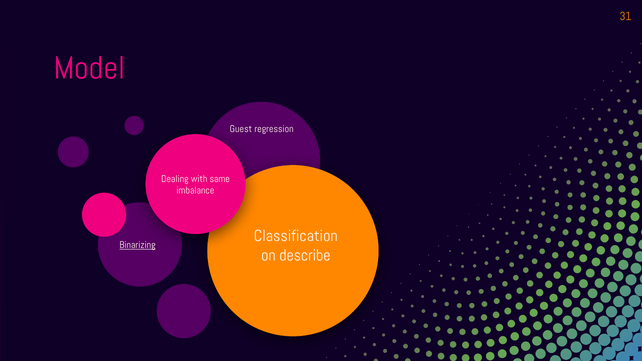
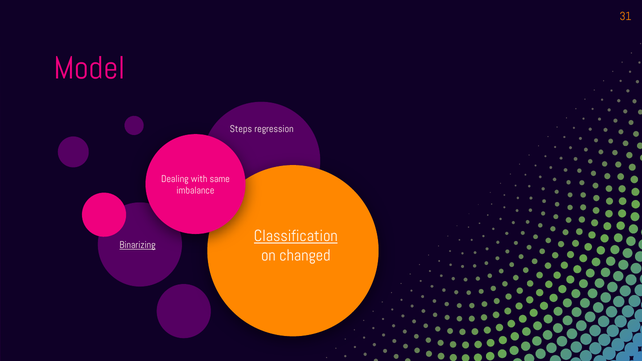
Guest: Guest -> Steps (241, 129)
Classification underline: none -> present (296, 236)
describe: describe -> changed (305, 255)
